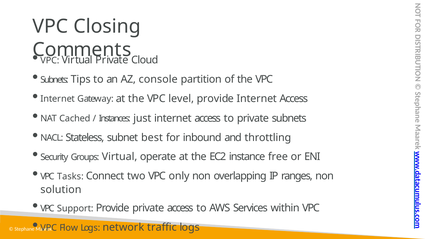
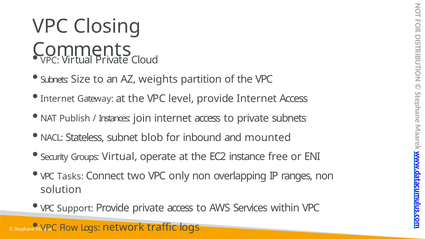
Tips: Tips -> Size (81, 79)
console: console -> weights (158, 79)
Cached: Cached -> Publish (75, 119)
just: just -> join (142, 118)
best: best -> blob (152, 138)
throttling: throttling -> mounted (268, 138)
